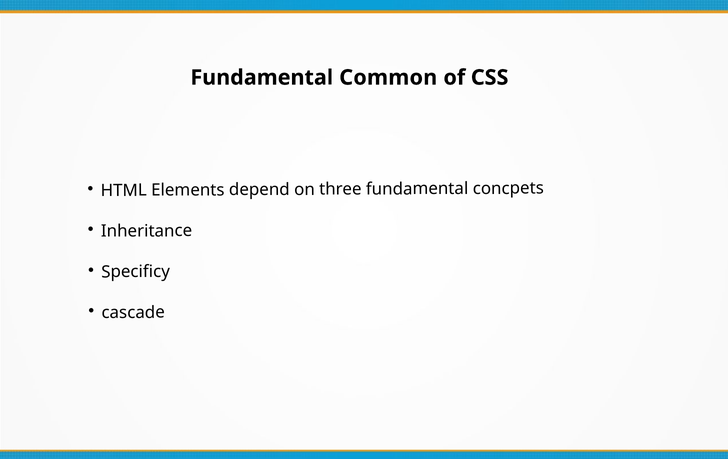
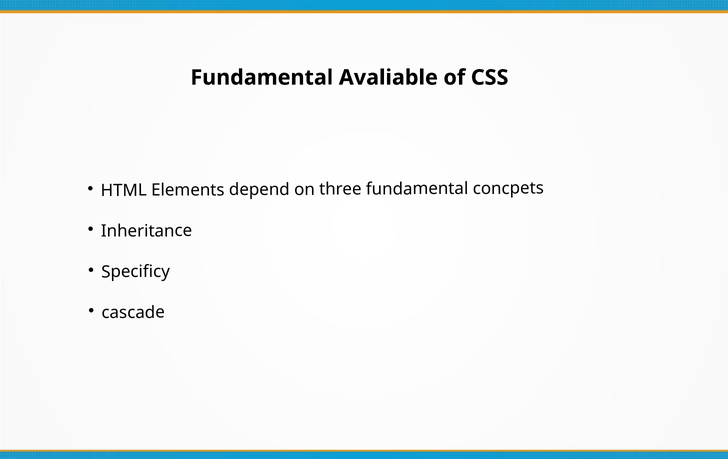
Common: Common -> Avaliable (388, 77)
